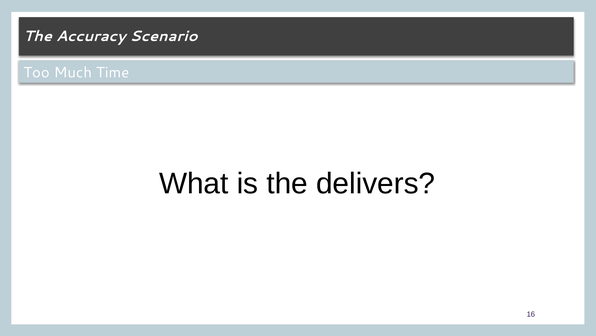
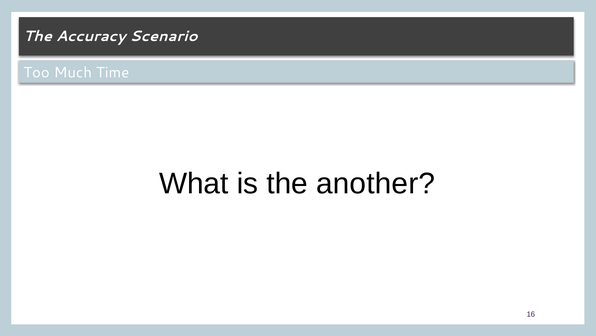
delivers: delivers -> another (376, 183)
